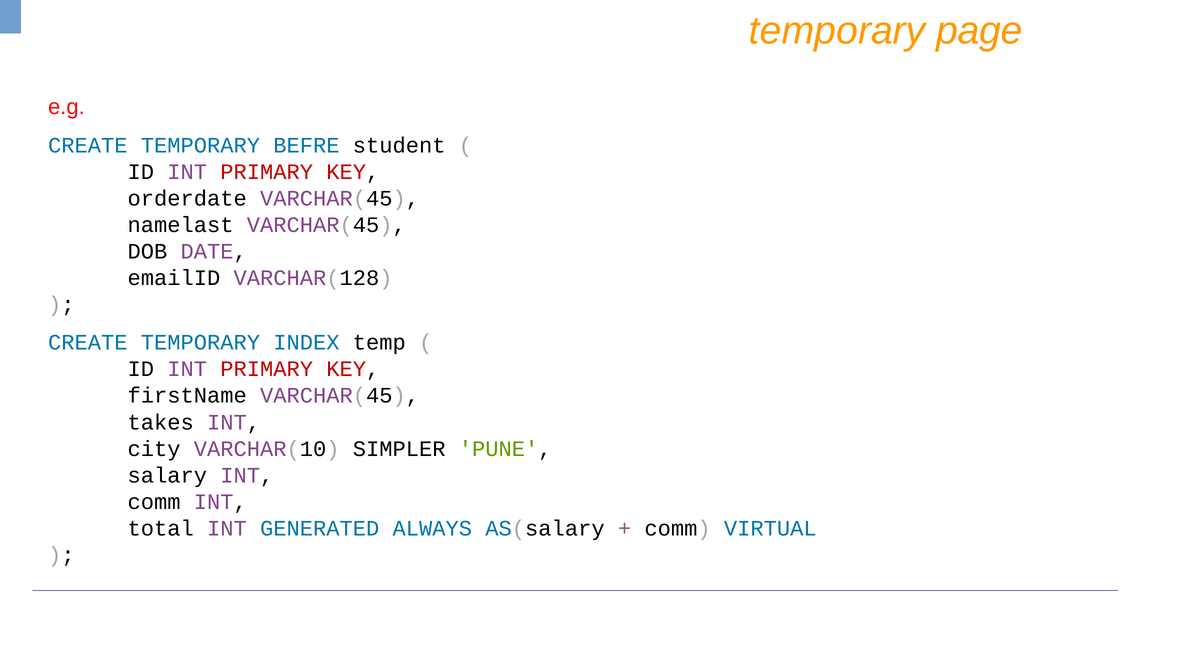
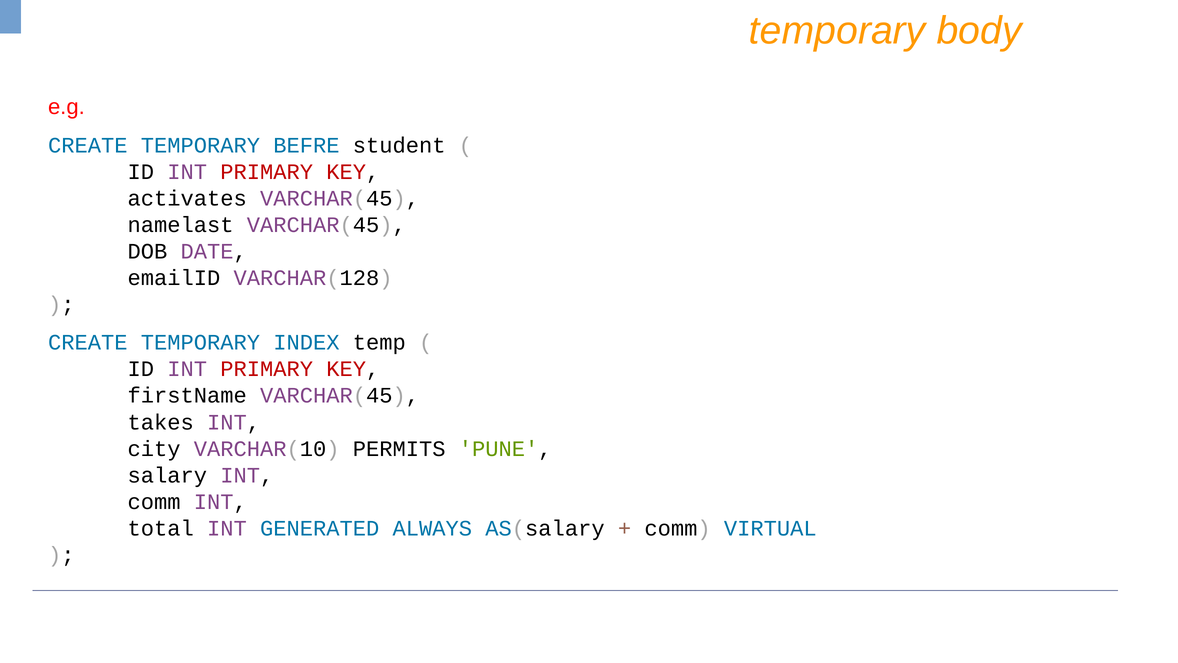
page: page -> body (979, 31)
orderdate: orderdate -> activates (187, 198)
SIMPLER: SIMPLER -> PERMITS (399, 448)
